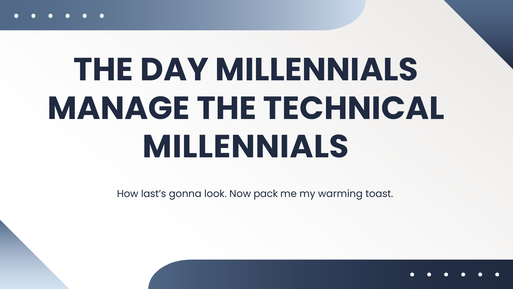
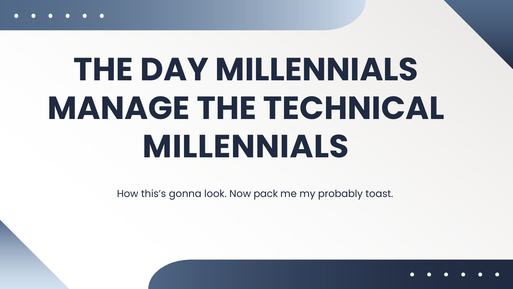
last’s: last’s -> this’s (154, 194)
warming: warming -> probably (340, 194)
